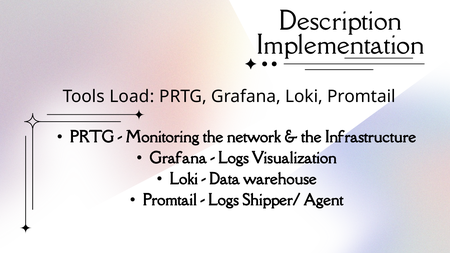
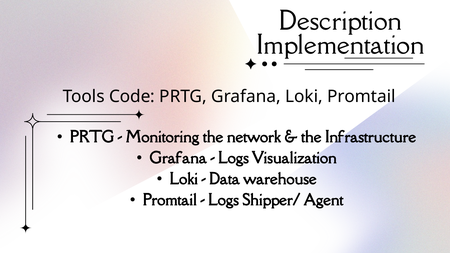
Load: Load -> Code (132, 97)
